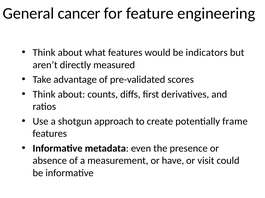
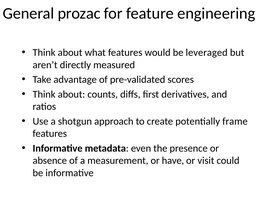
cancer: cancer -> prozac (79, 13)
indicators: indicators -> leveraged (207, 53)
